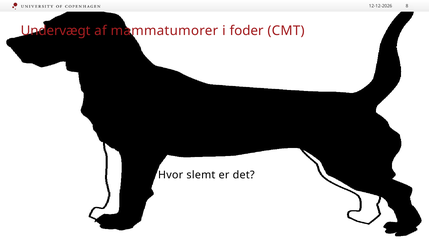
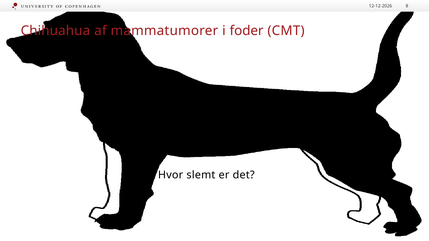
Undervægt: Undervægt -> Chihuahua (55, 31)
